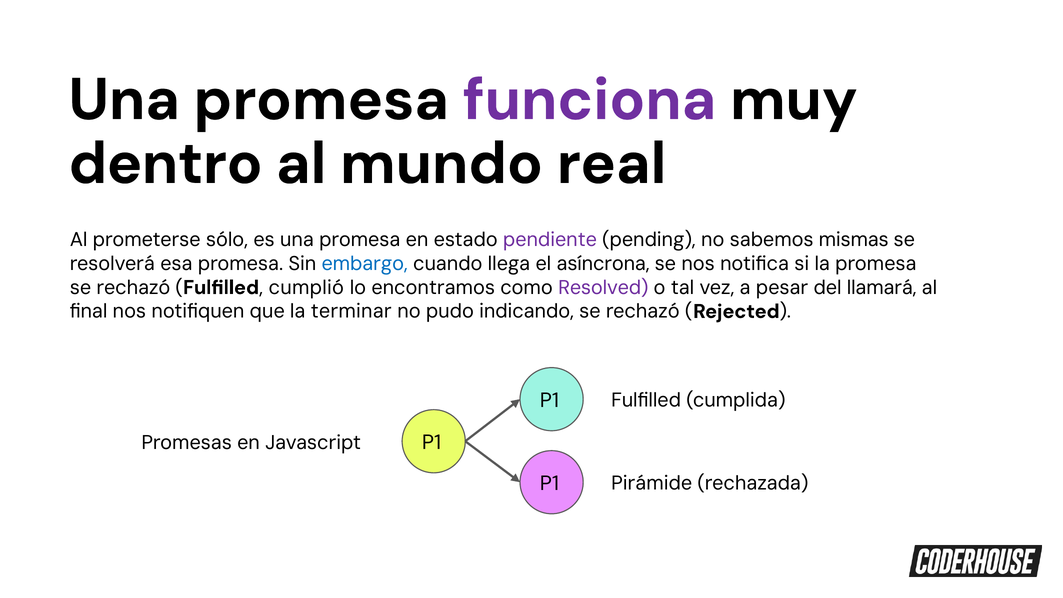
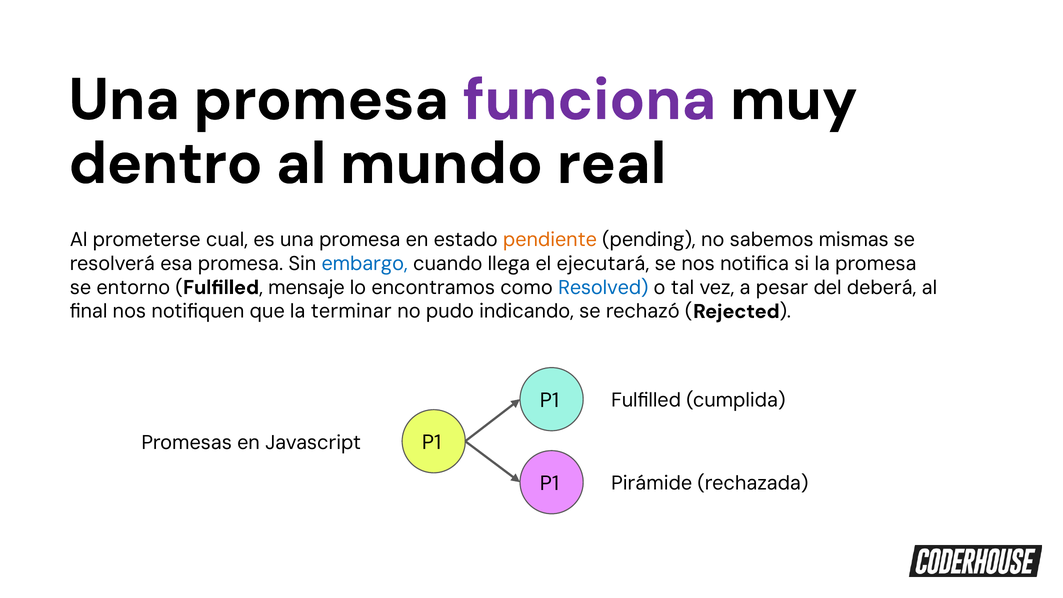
sólo: sólo -> cual (227, 240)
pendiente colour: purple -> orange (550, 240)
asíncrona: asíncrona -> ejecutará (603, 264)
rechazó: rechazó -> entorno (133, 287)
cumplió: cumplió -> mensaje (306, 287)
Resolved colour: purple -> blue (603, 287)
llamará: llamará -> deberá (882, 287)
